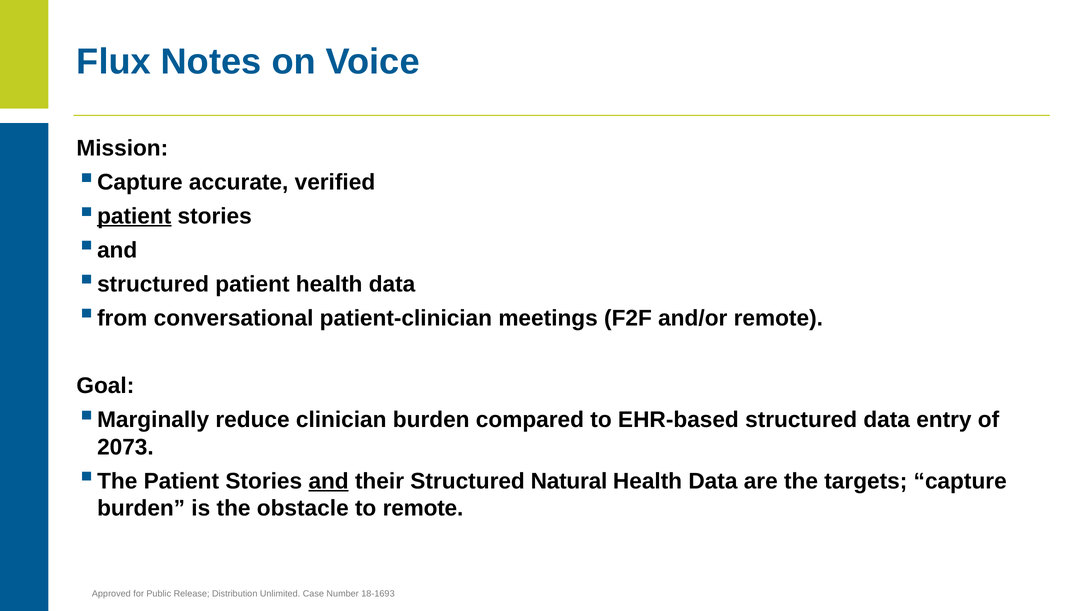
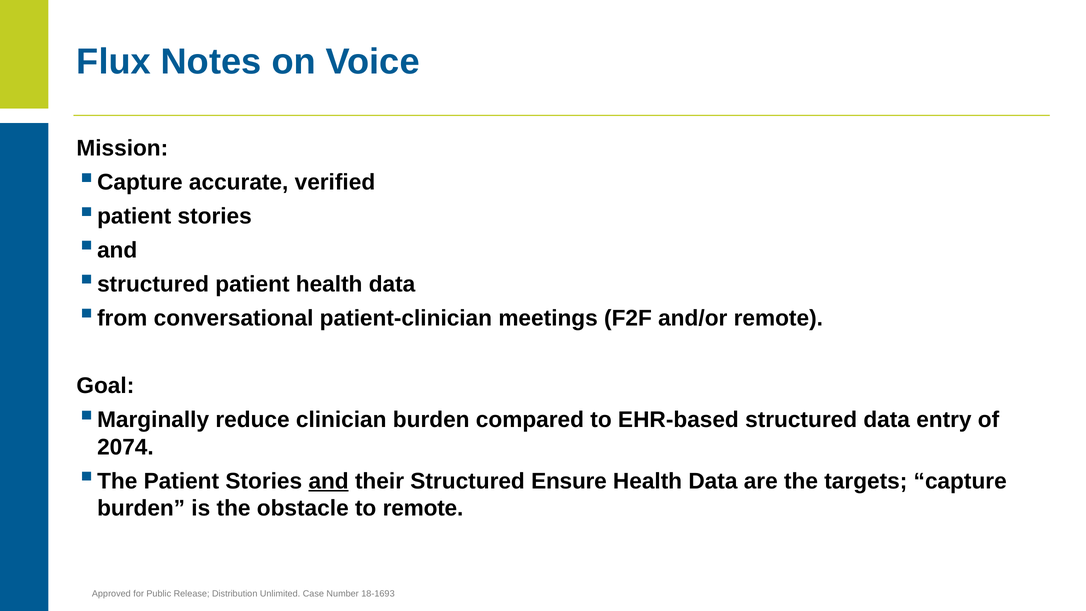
patient underline: present -> none (134, 216)
2073: 2073 -> 2074 (125, 447)
Natural: Natural -> Ensure (569, 481)
